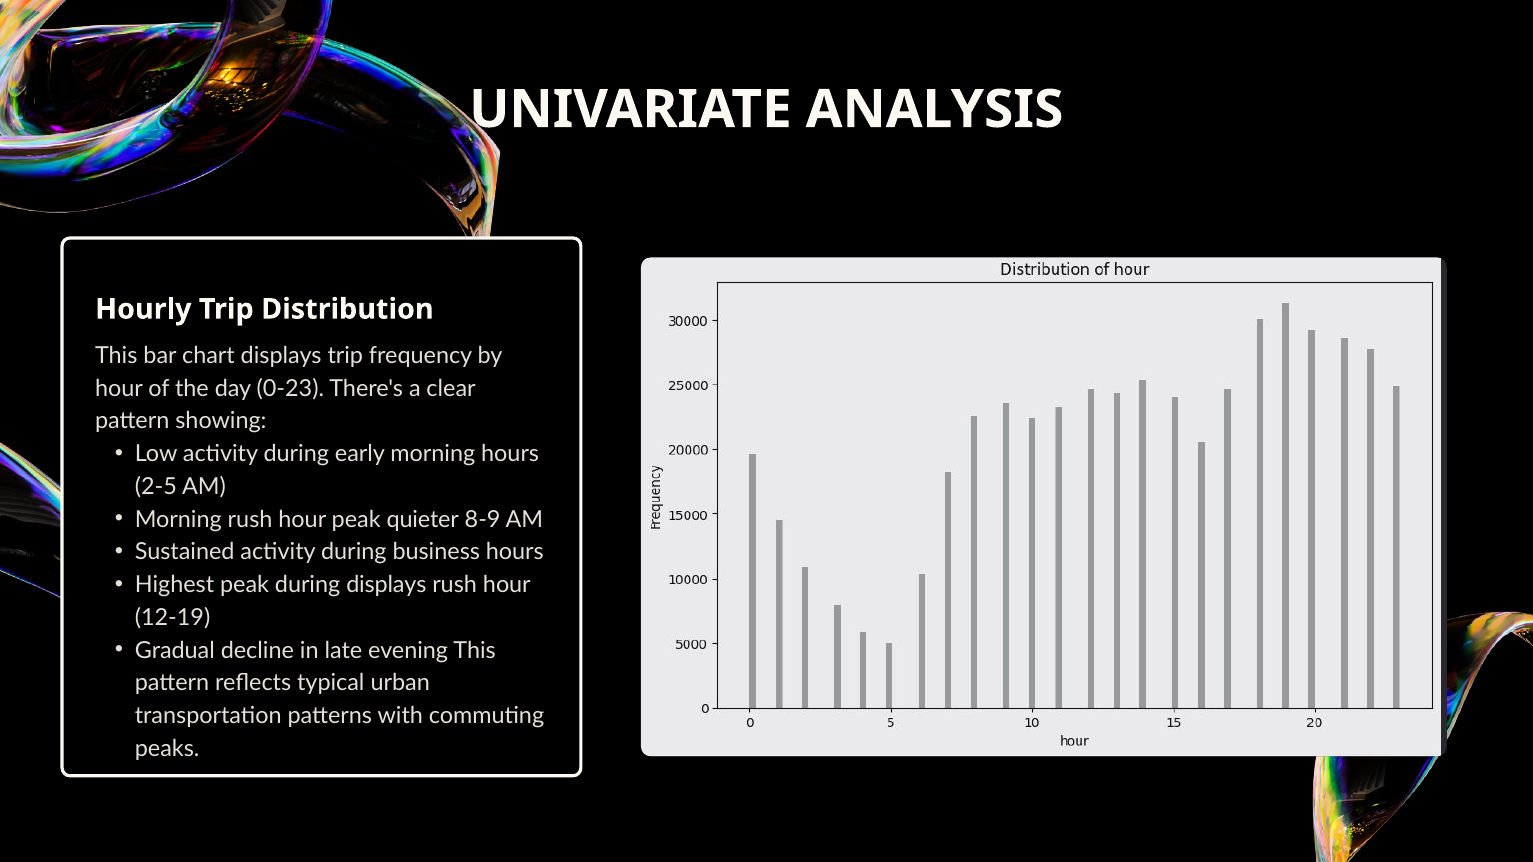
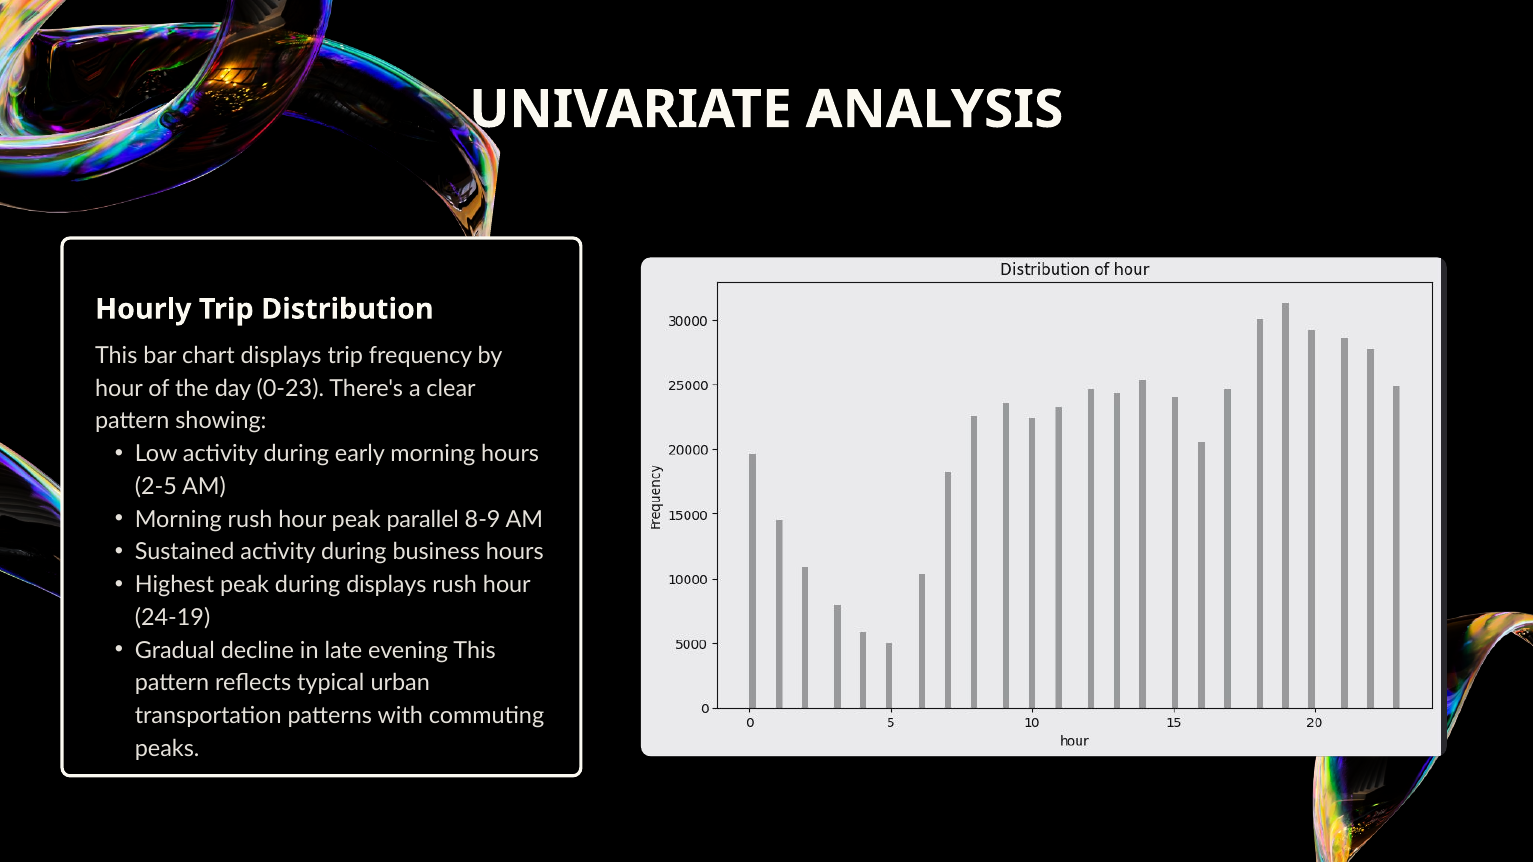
quieter: quieter -> parallel (423, 520)
12-19: 12-19 -> 24-19 (173, 618)
